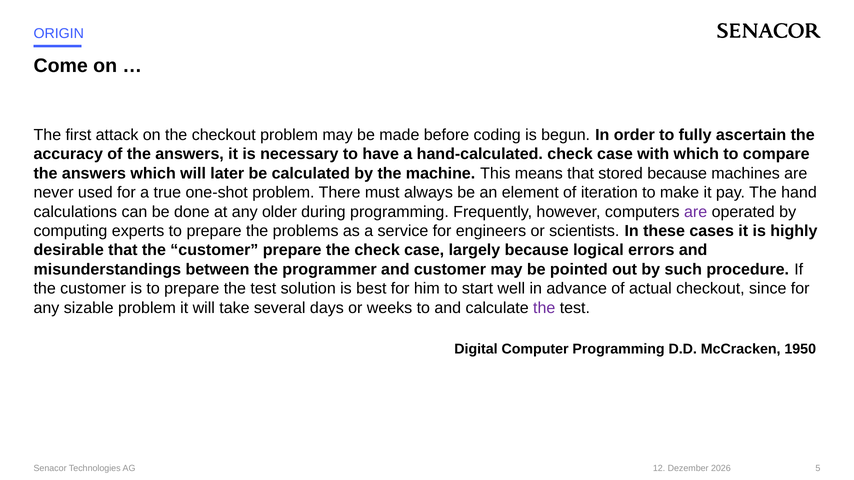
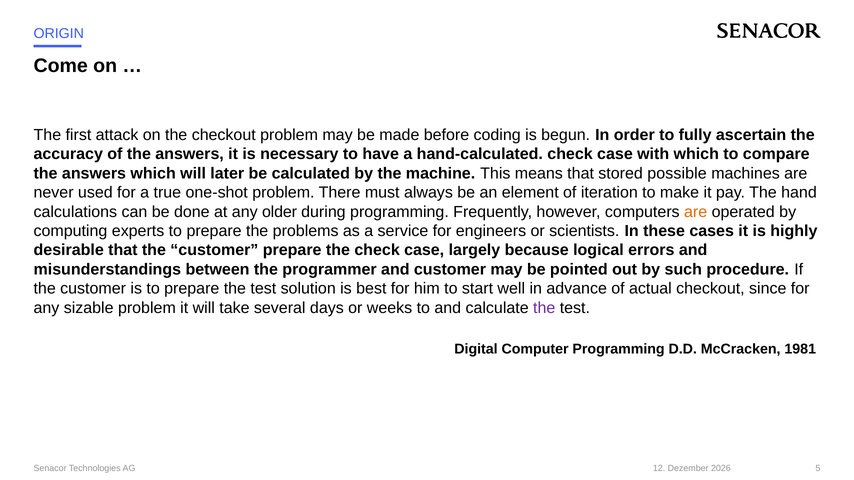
stored because: because -> possible (677, 174)
are colour: purple -> orange (696, 212)
1950: 1950 -> 1981 (800, 349)
